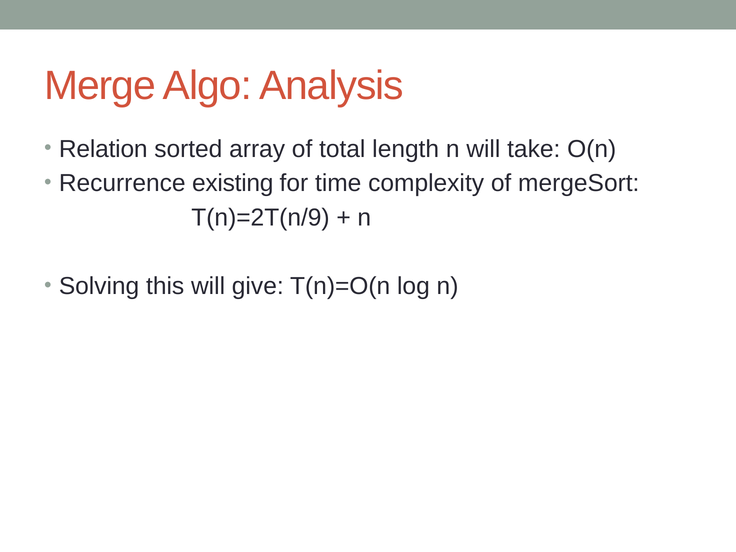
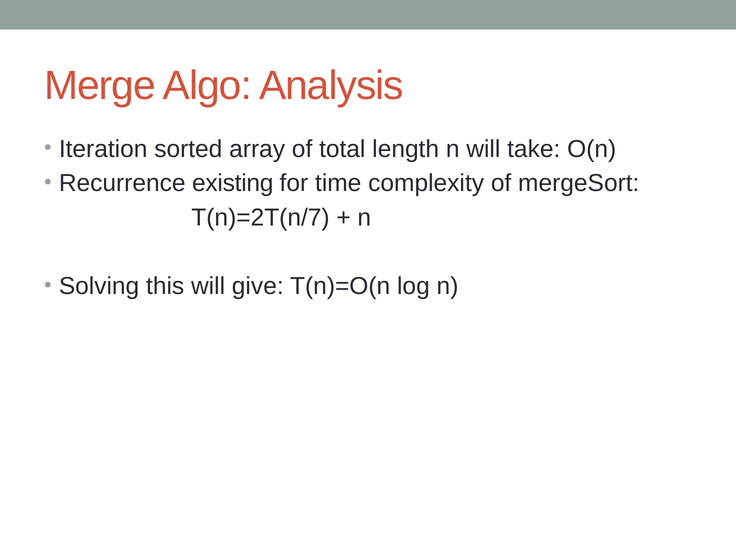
Relation: Relation -> Iteration (103, 149)
T(n)=2T(n/9: T(n)=2T(n/9 -> T(n)=2T(n/7 (260, 218)
